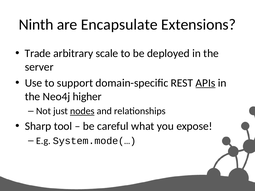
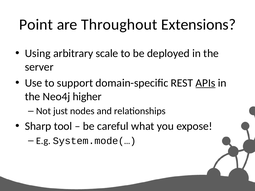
Ninth: Ninth -> Point (36, 25)
Encapsulate: Encapsulate -> Throughout (119, 25)
Trade: Trade -> Using (38, 54)
nodes underline: present -> none (82, 111)
